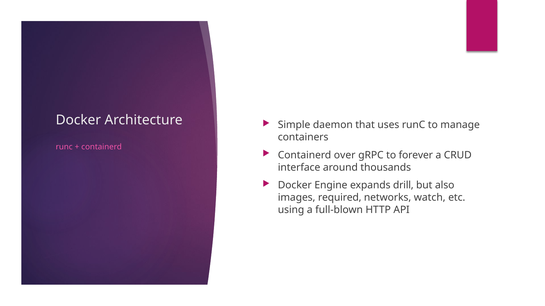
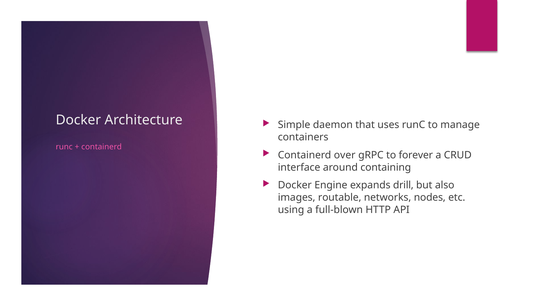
thousands: thousands -> containing (386, 168)
required: required -> routable (340, 198)
watch: watch -> nodes (430, 198)
